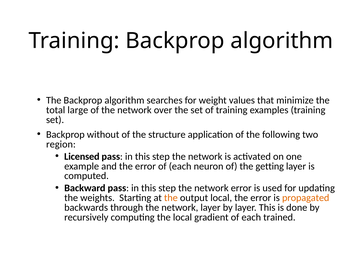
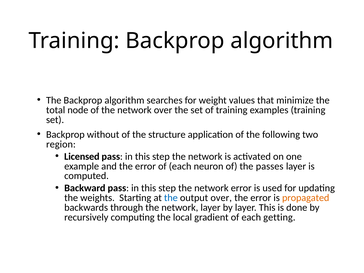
large: large -> node (78, 110)
getting: getting -> passes (270, 166)
the colour: orange -> blue (171, 198)
output local: local -> over (221, 198)
trained: trained -> getting (279, 217)
